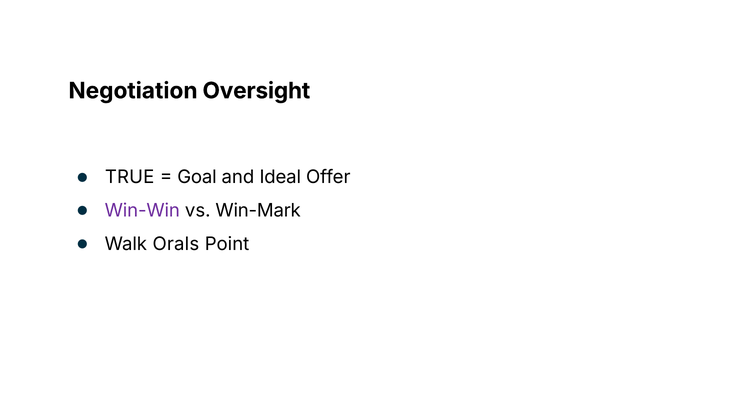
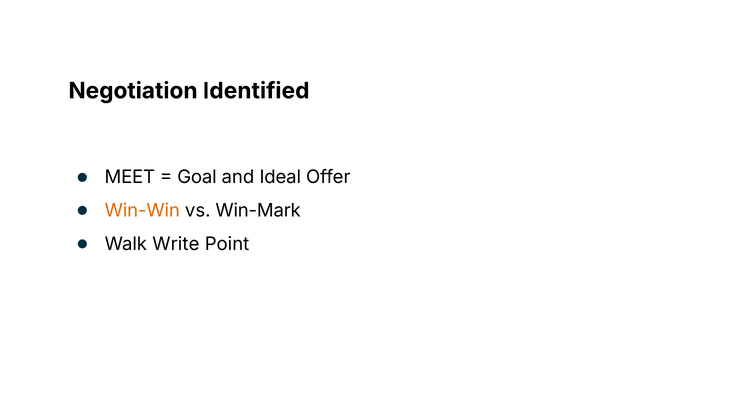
Oversight: Oversight -> Identified (256, 91)
TRUE: TRUE -> MEET (130, 177)
Win-Win colour: purple -> orange (142, 211)
Orals: Orals -> Write (176, 244)
